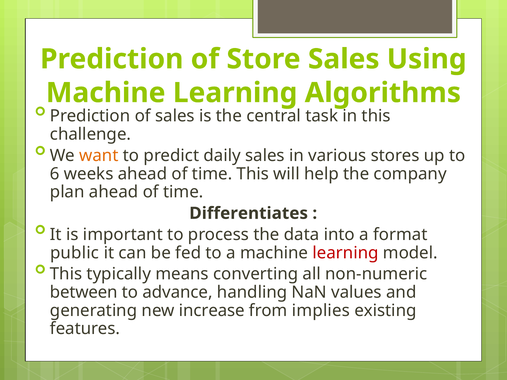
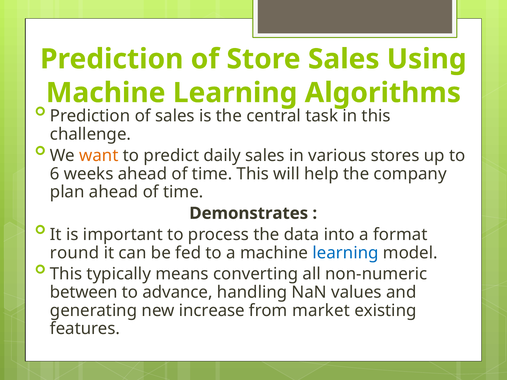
Differentiates: Differentiates -> Demonstrates (249, 213)
public: public -> round (75, 253)
learning colour: red -> blue (346, 253)
implies: implies -> market (321, 311)
